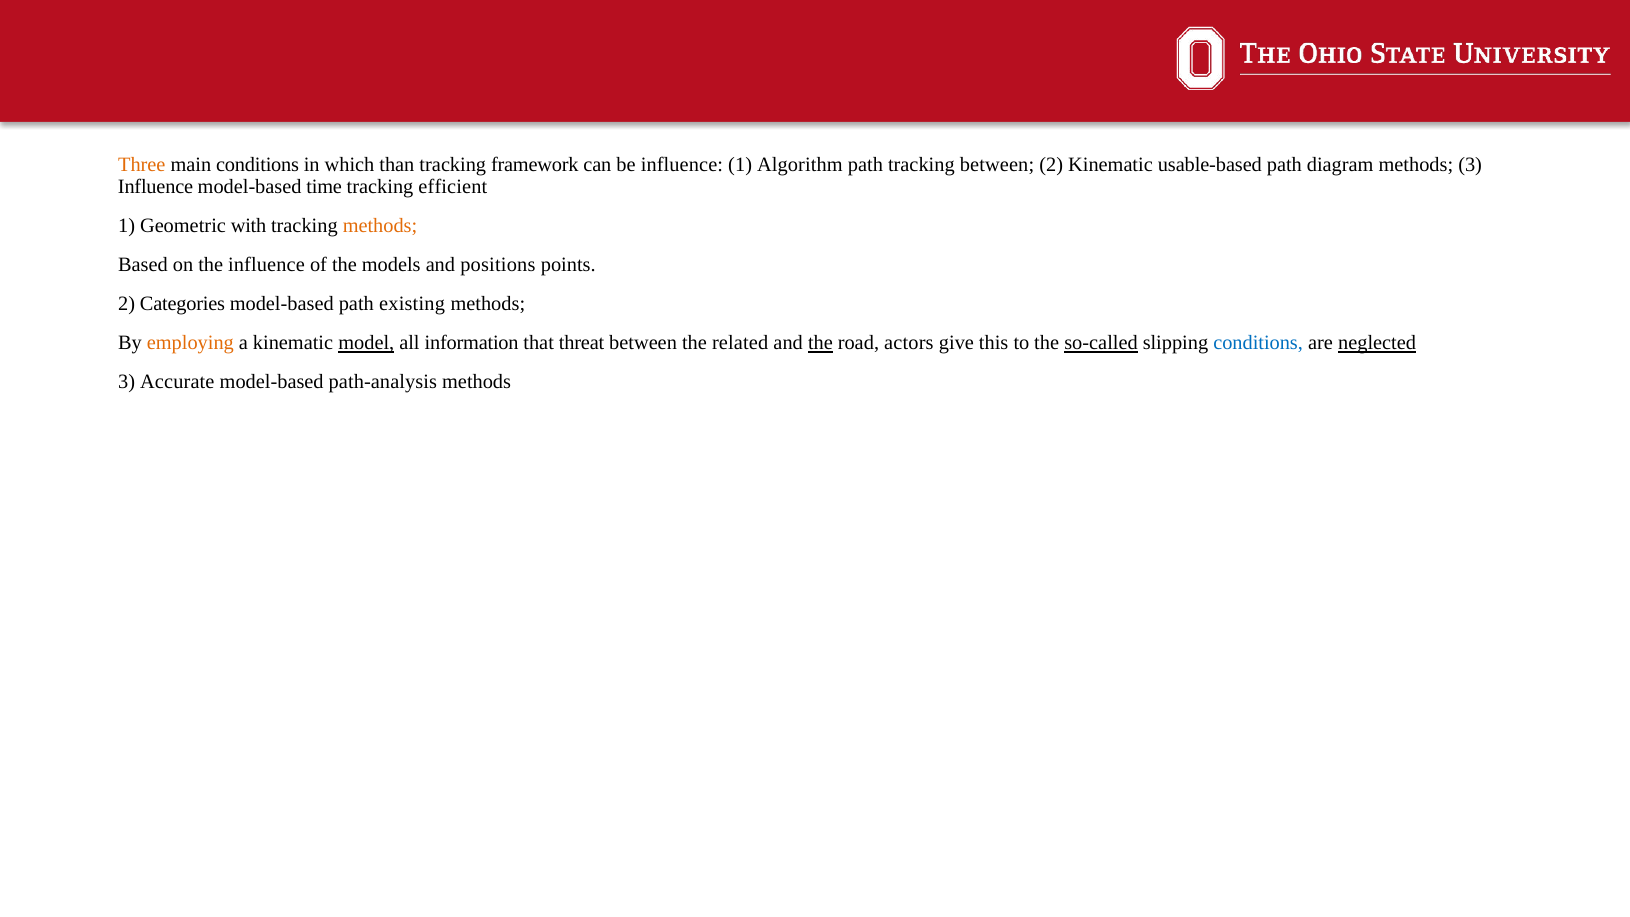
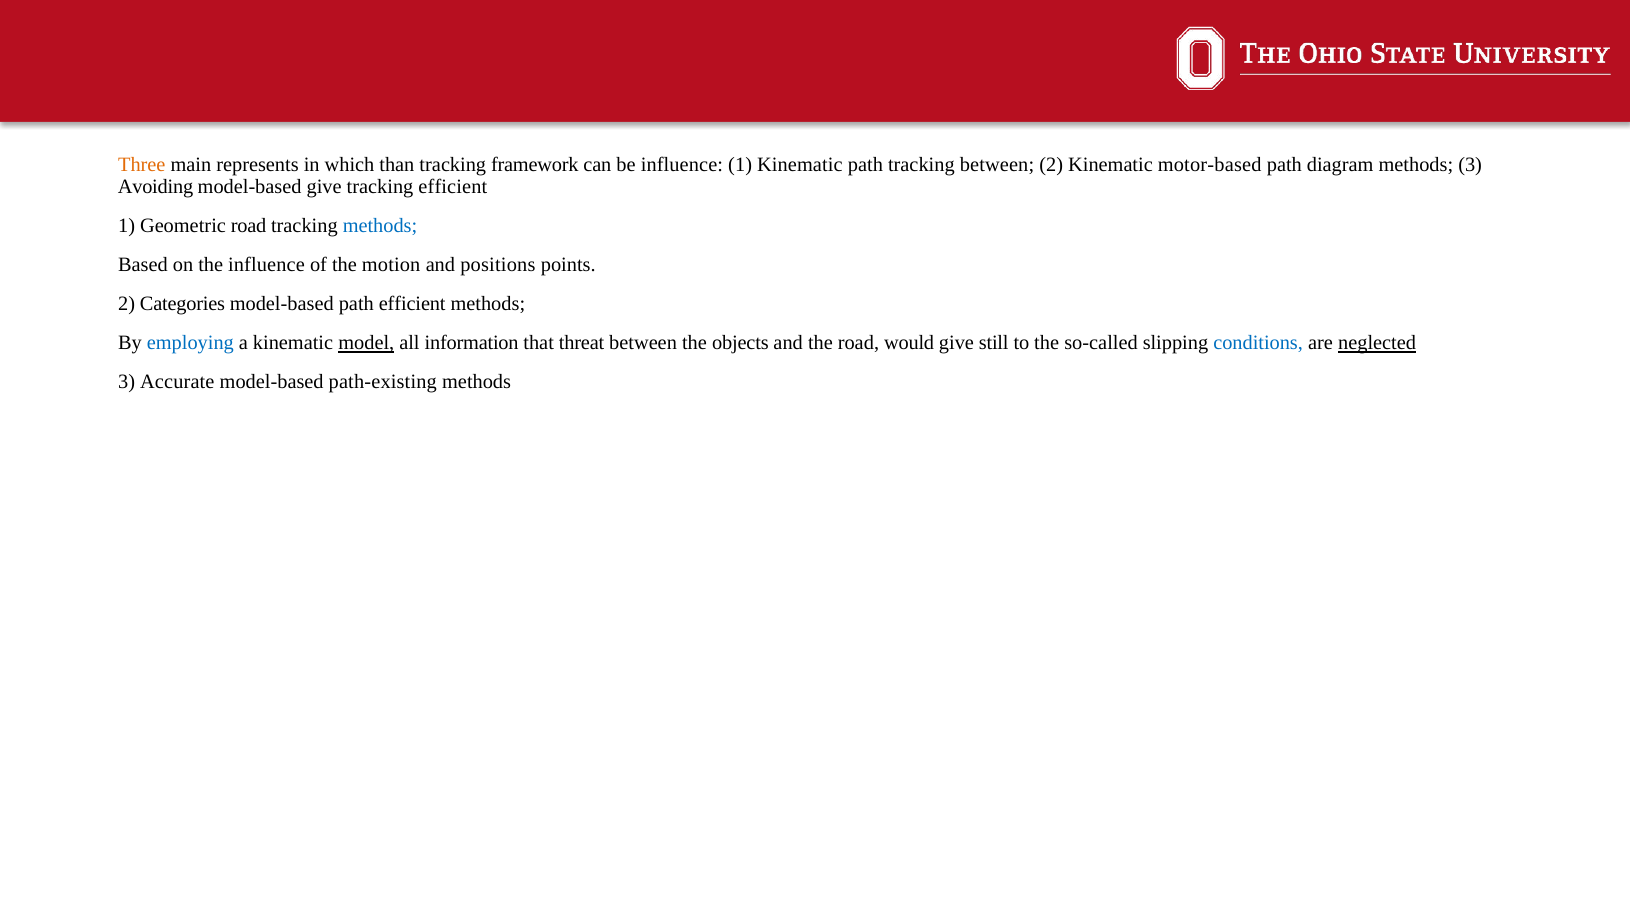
main conditions: conditions -> represents (258, 165)
1 Algorithm: Algorithm -> Kinematic (800, 165)
usable-based: usable-based -> motor-based (1210, 165)
Influence: Influence -> Avoiding (156, 187)
model-based time: time -> give (324, 187)
Geometric with: with -> road (249, 226)
methods colour: orange -> blue (380, 226)
models: models -> motion (391, 265)
path existing: existing -> efficient (412, 304)
employing colour: orange -> blue (190, 343)
related: related -> objects (740, 343)
the underline: present -> none (820, 343)
actors: actors -> would (909, 343)
this: this -> still (994, 343)
so-called underline: present -> none (1101, 343)
path-analysis: path-analysis -> path-existing (383, 382)
